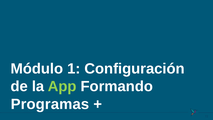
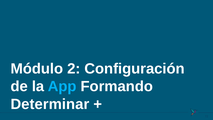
1: 1 -> 2 (74, 69)
App colour: light green -> light blue (62, 86)
Programas: Programas -> Determinar (50, 104)
